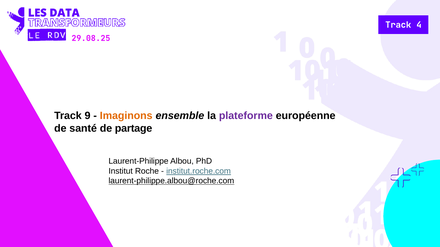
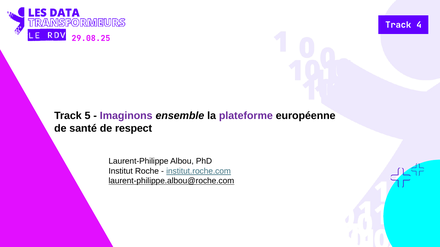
9: 9 -> 5 (88, 116)
Imaginons colour: orange -> purple (126, 116)
partage: partage -> respect (134, 129)
